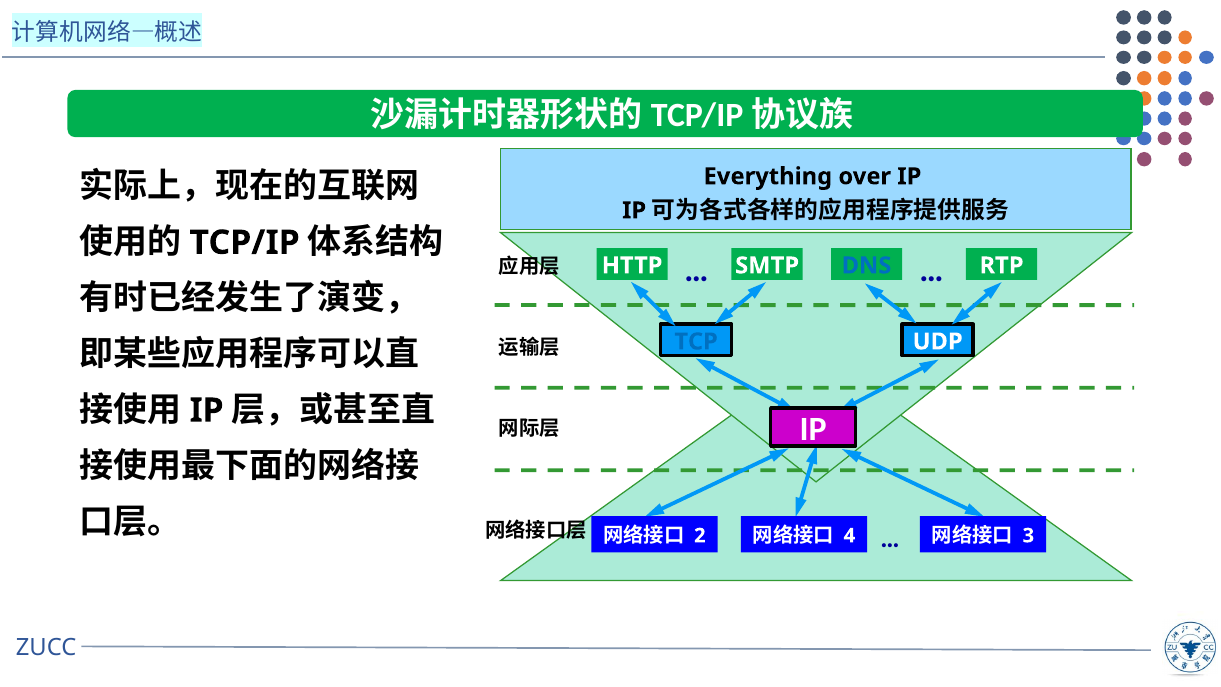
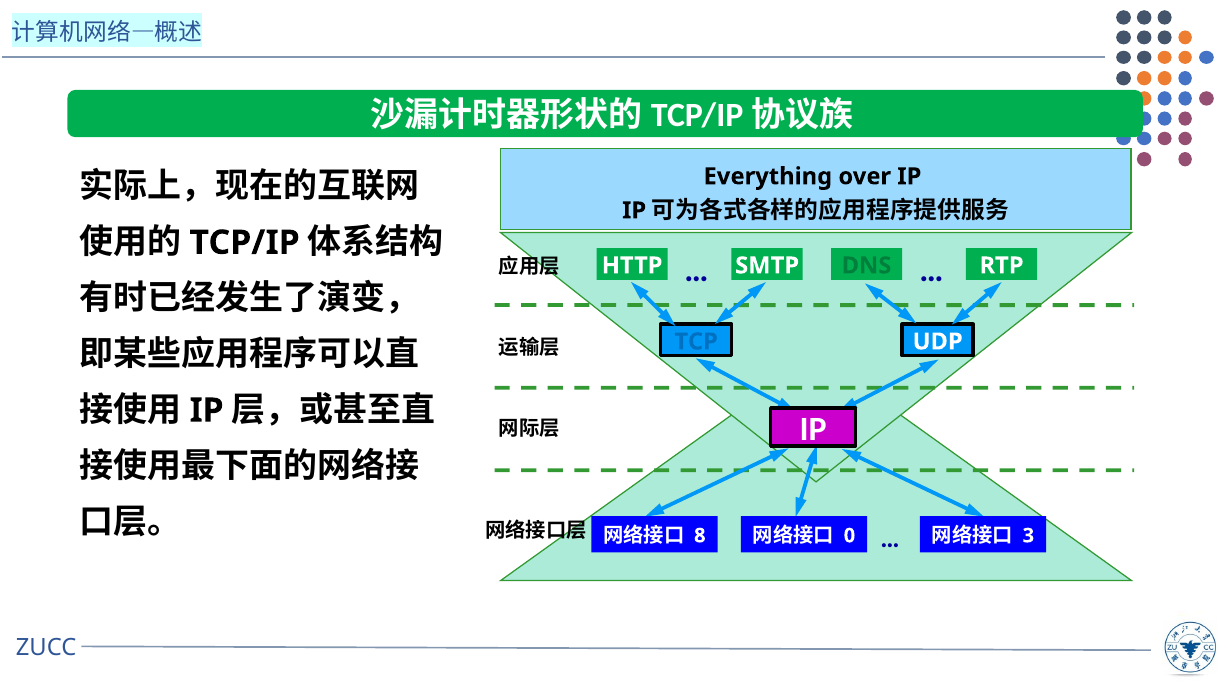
DNS colour: blue -> green (867, 266)
2: 2 -> 8 (700, 536)
4: 4 -> 0 (849, 536)
